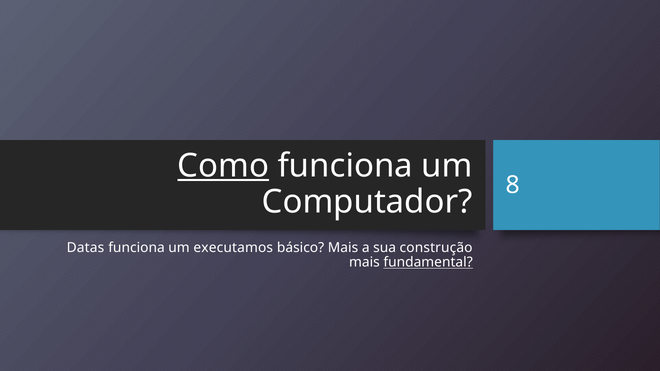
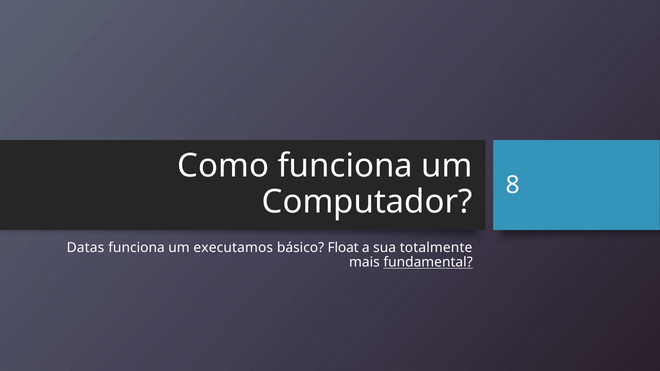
Como underline: present -> none (223, 166)
básico Mais: Mais -> Float (343, 248)
construção: construção -> totalmente (436, 248)
